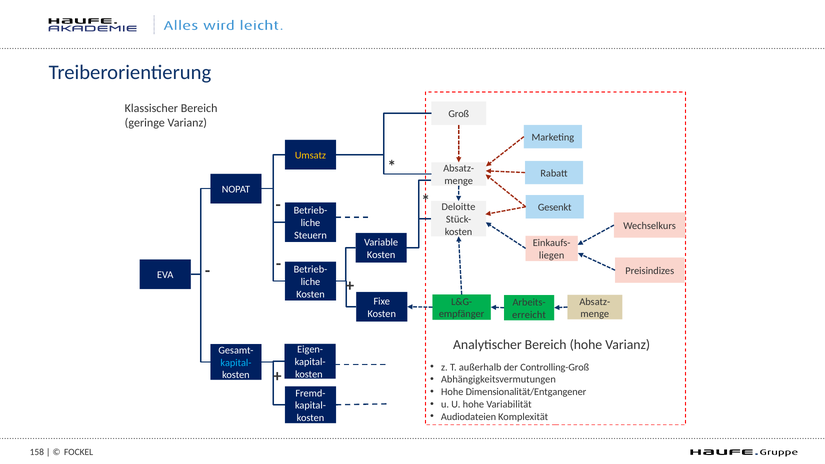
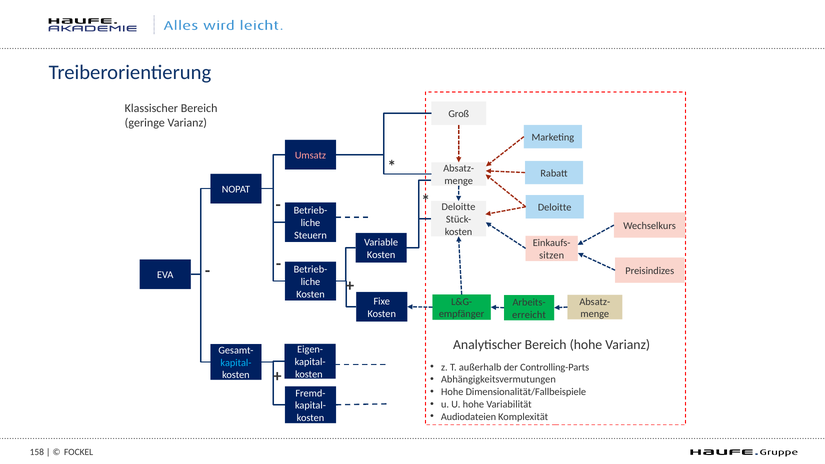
Umsatz colour: yellow -> pink (310, 155)
Gesenkt: Gesenkt -> Deloitte (555, 208)
liegen: liegen -> sitzen (552, 255)
Controlling-Groß: Controlling-Groß -> Controlling-Parts (555, 367)
Dimensionalität/Entgangener: Dimensionalität/Entgangener -> Dimensionalität/Fallbeispiele (526, 392)
